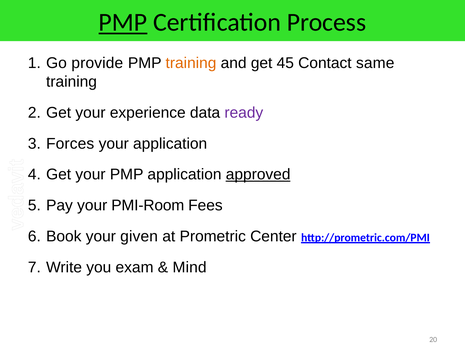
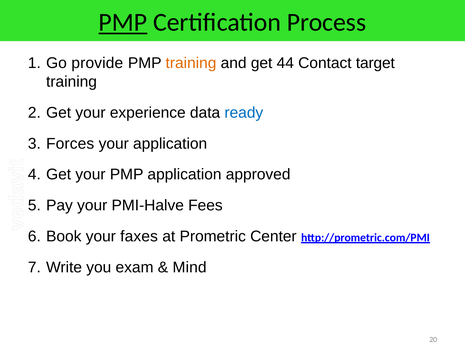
45: 45 -> 44 (285, 63)
same: same -> target (375, 63)
ready colour: purple -> blue (244, 113)
approved underline: present -> none (258, 174)
PMI-Room: PMI-Room -> PMI-Halve (148, 205)
given: given -> faxes (139, 236)
